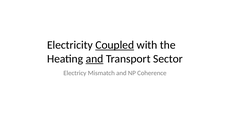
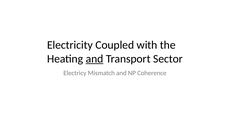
Coupled underline: present -> none (115, 45)
